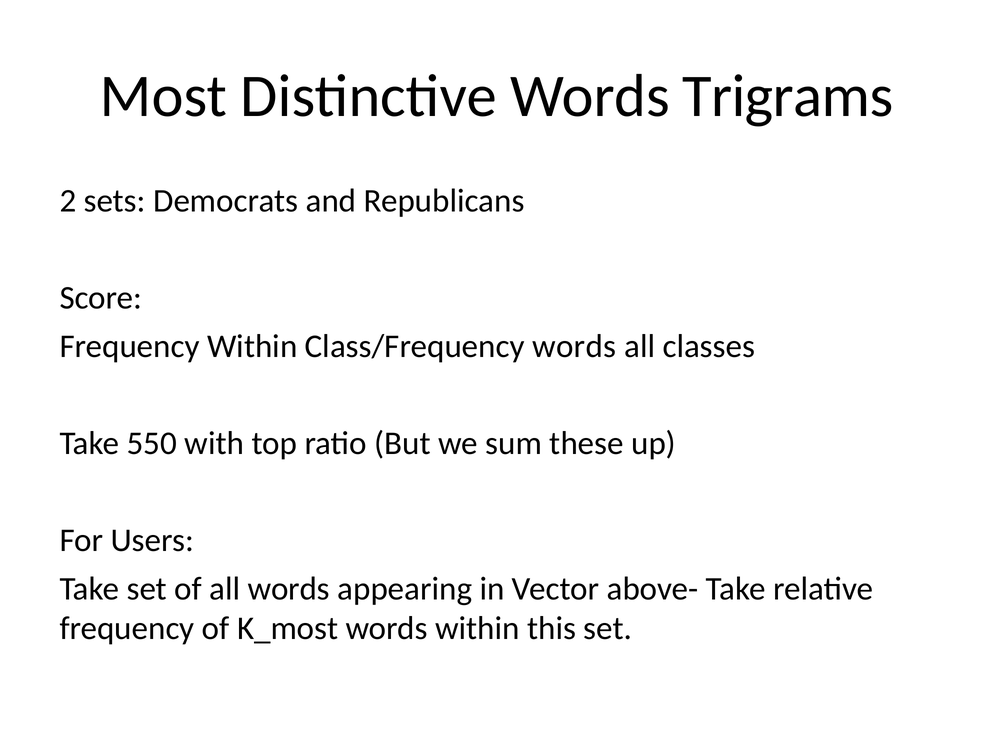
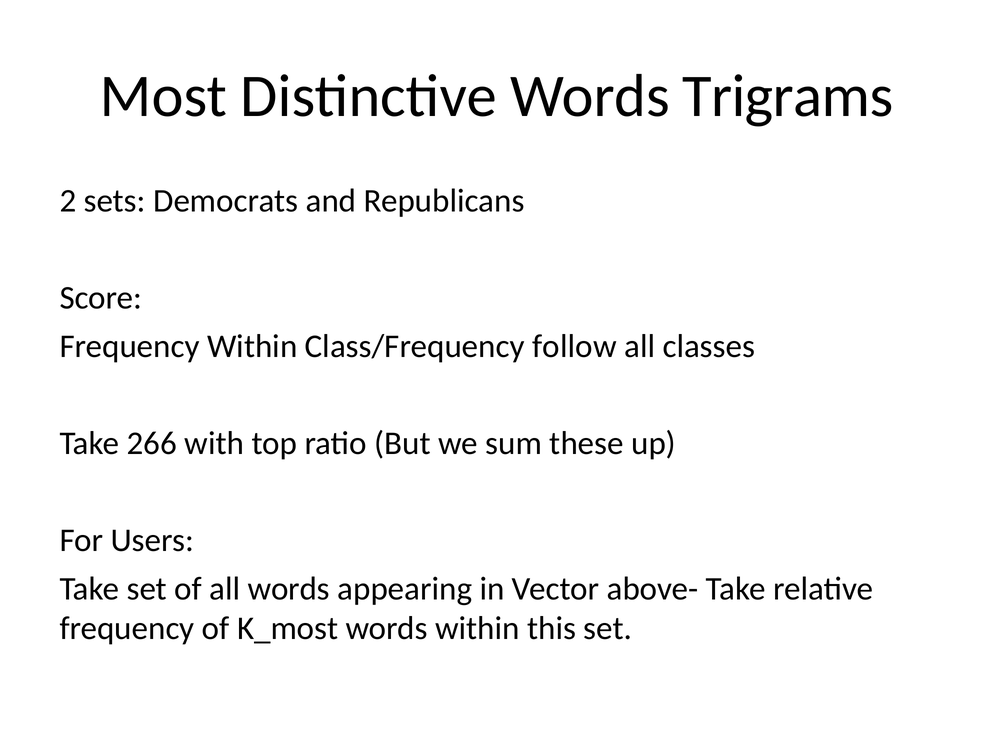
Class/Frequency words: words -> follow (574, 346)
550: 550 -> 266 (152, 443)
